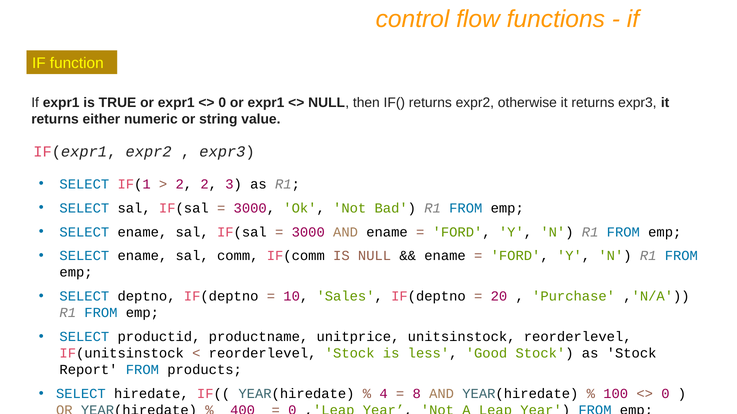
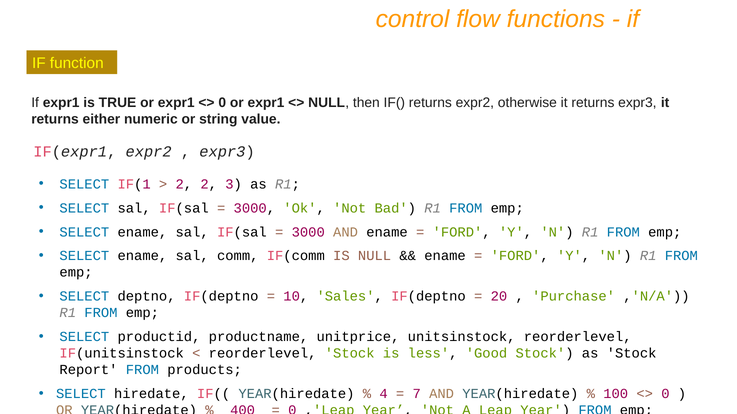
8: 8 -> 7 (417, 394)
